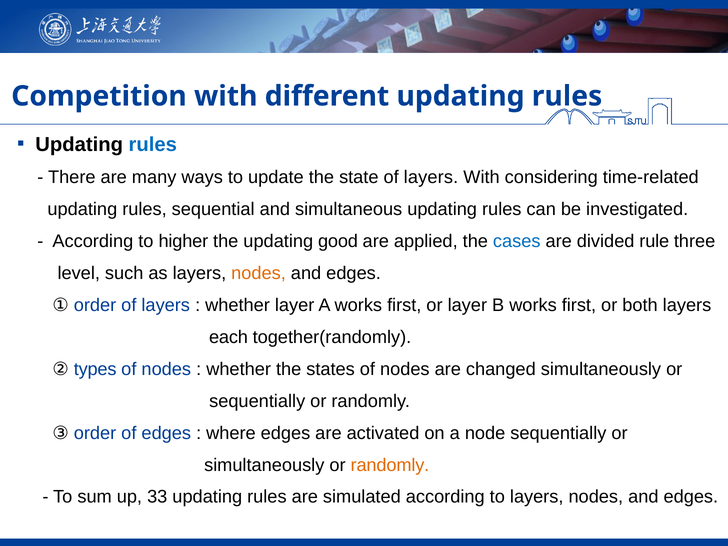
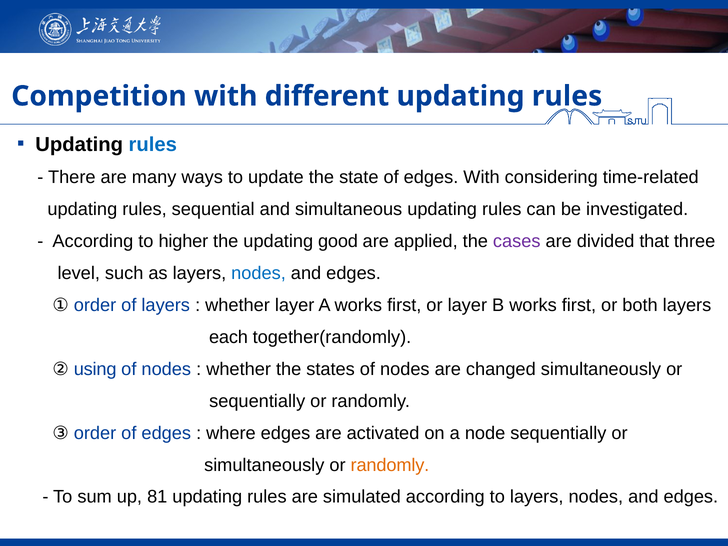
state of layers: layers -> edges (431, 177)
cases colour: blue -> purple (517, 241)
rule: rule -> that (654, 241)
nodes colour: orange -> blue (259, 273)
types: types -> using (95, 369)
33: 33 -> 81 (157, 497)
